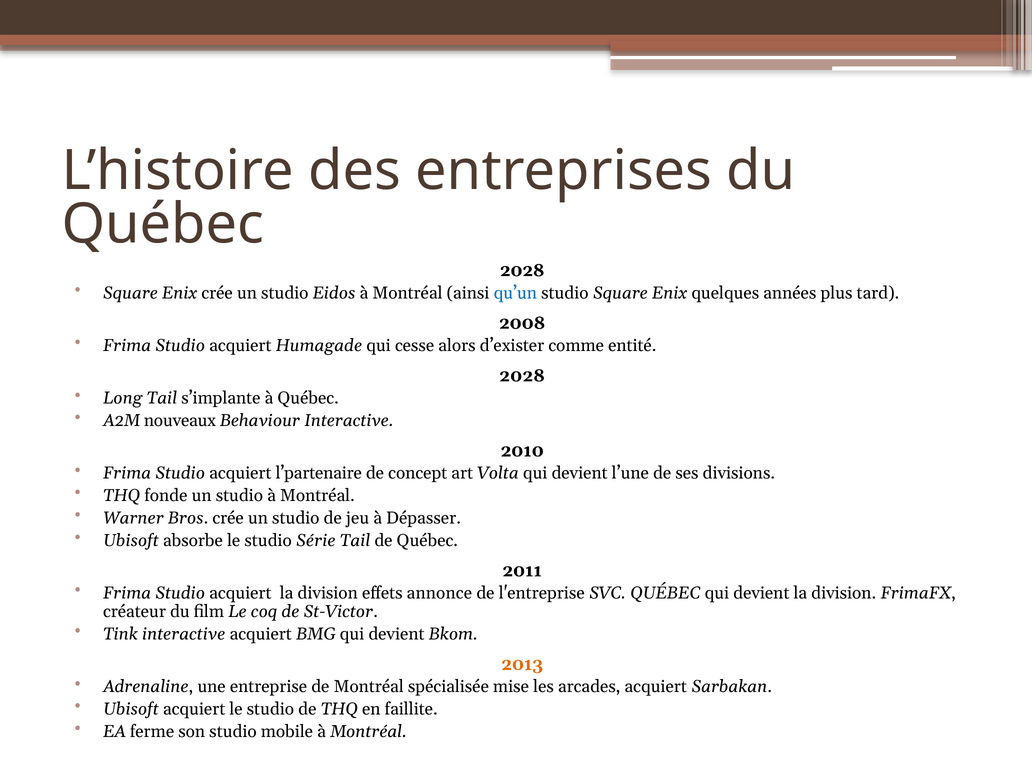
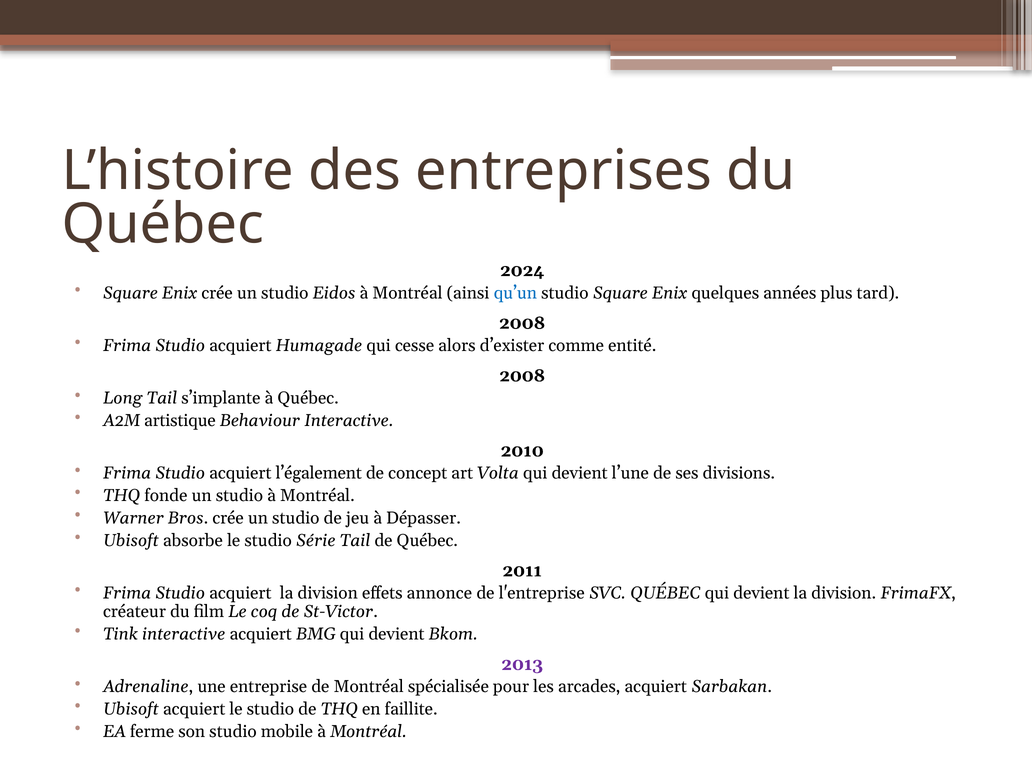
2028: 2028 -> 2024 (522, 270)
2028: 2028 -> 2008 (522, 376)
nouveaux: nouveaux -> artistique (180, 421)
l’partenaire: l’partenaire -> l’également (319, 473)
2013 colour: orange -> purple (522, 664)
mise: mise -> pour (511, 687)
